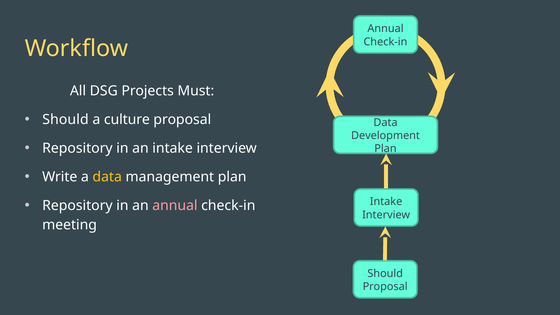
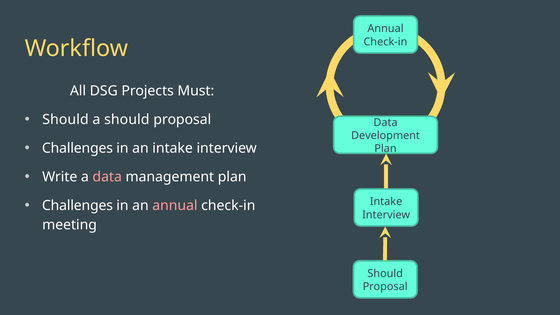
a culture: culture -> should (127, 120)
Repository: Repository -> Challenges (77, 148)
data colour: yellow -> pink (107, 177)
Repository: Repository -> Challenges (77, 206)
